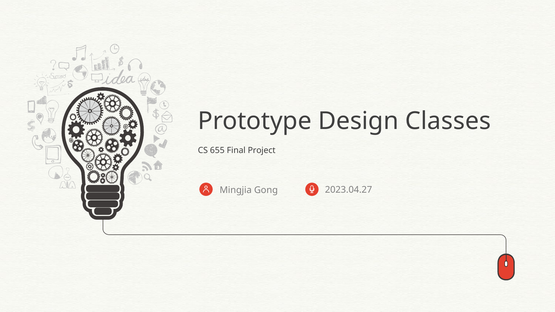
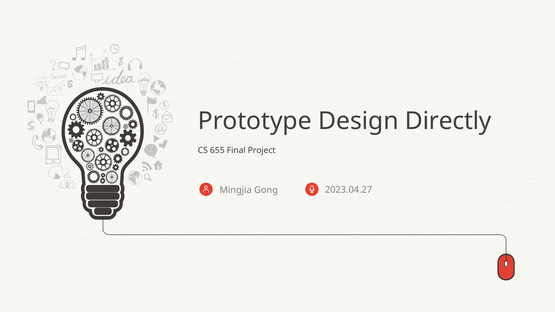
Classes: Classes -> Directly (448, 121)
